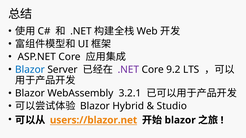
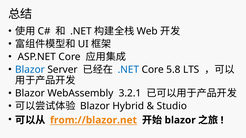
.NET colour: purple -> blue (128, 70)
9.2: 9.2 -> 5.8 (173, 70)
users://blazor.net: users://blazor.net -> from://blazor.net (93, 120)
